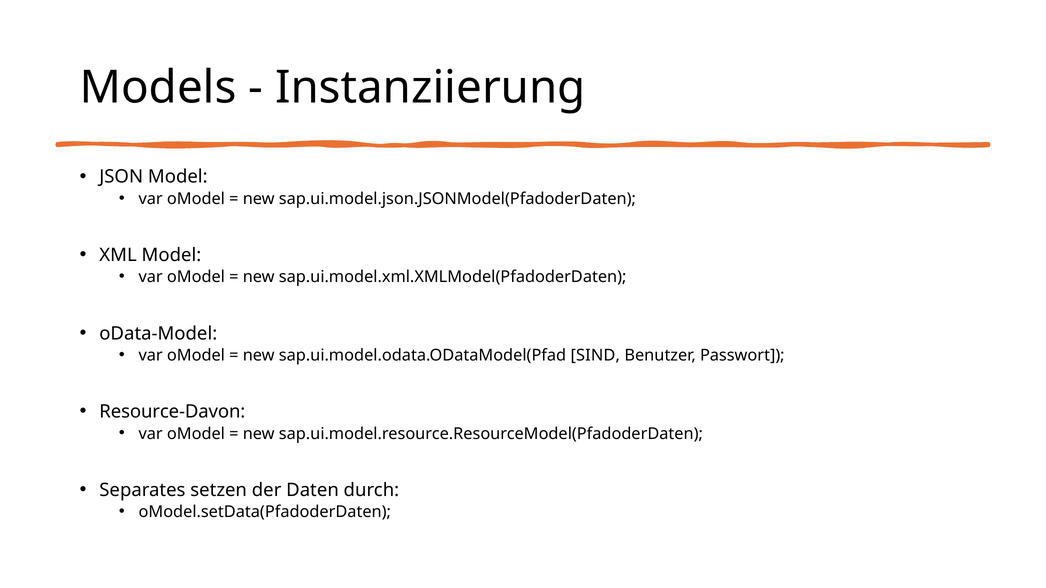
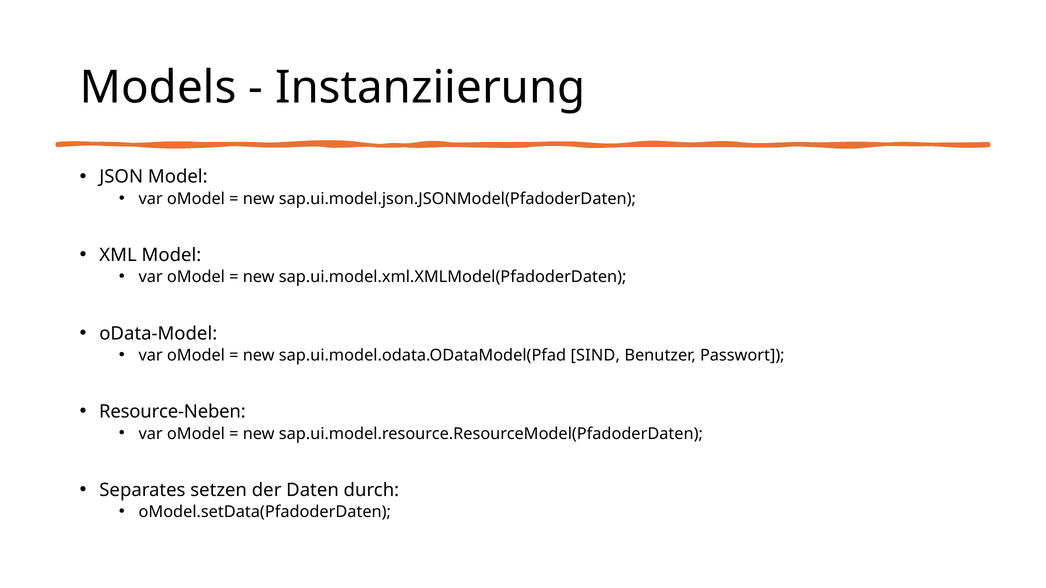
Resource-Davon: Resource-Davon -> Resource-Neben (172, 412)
